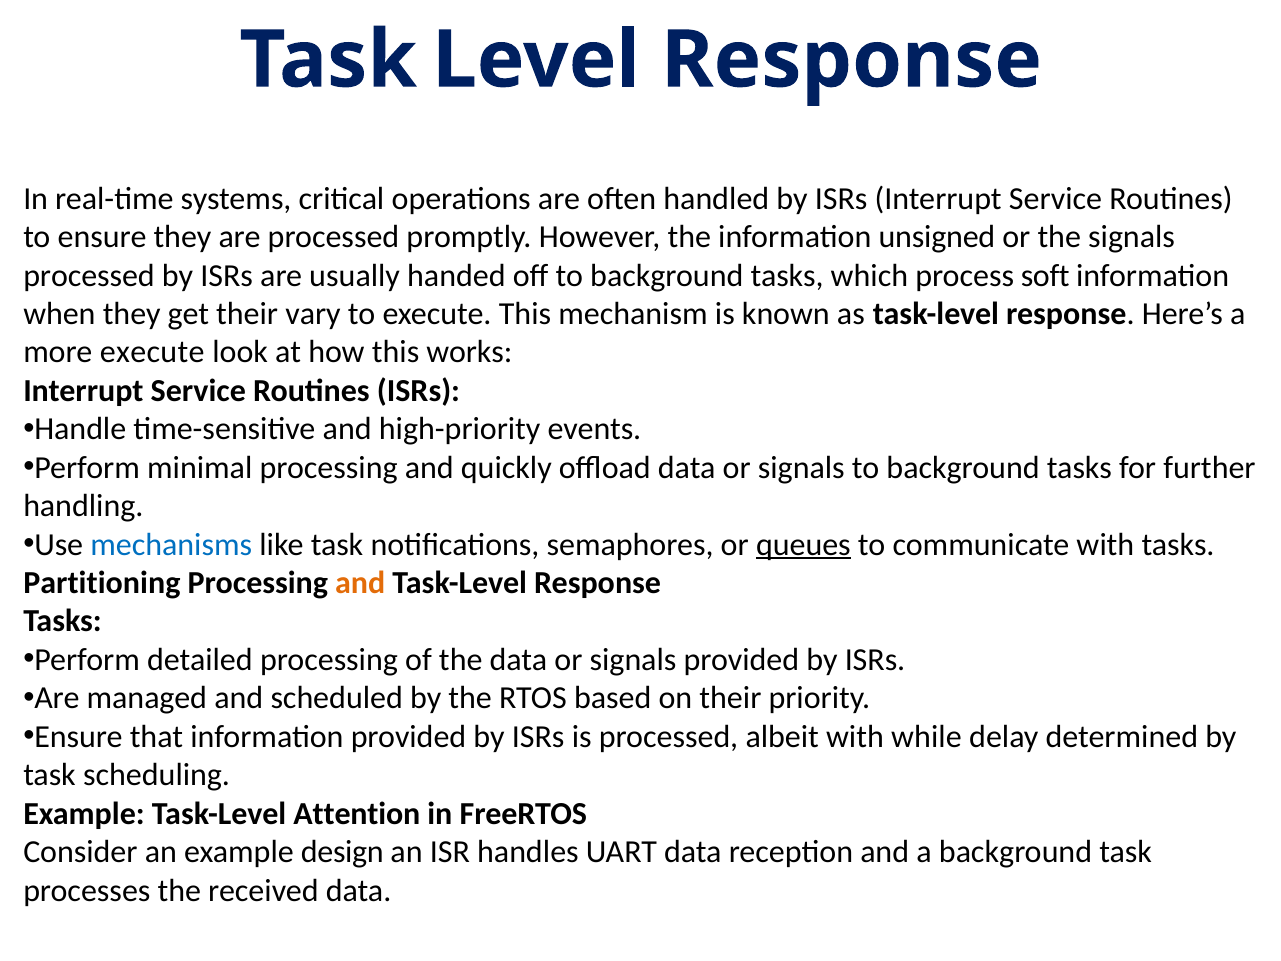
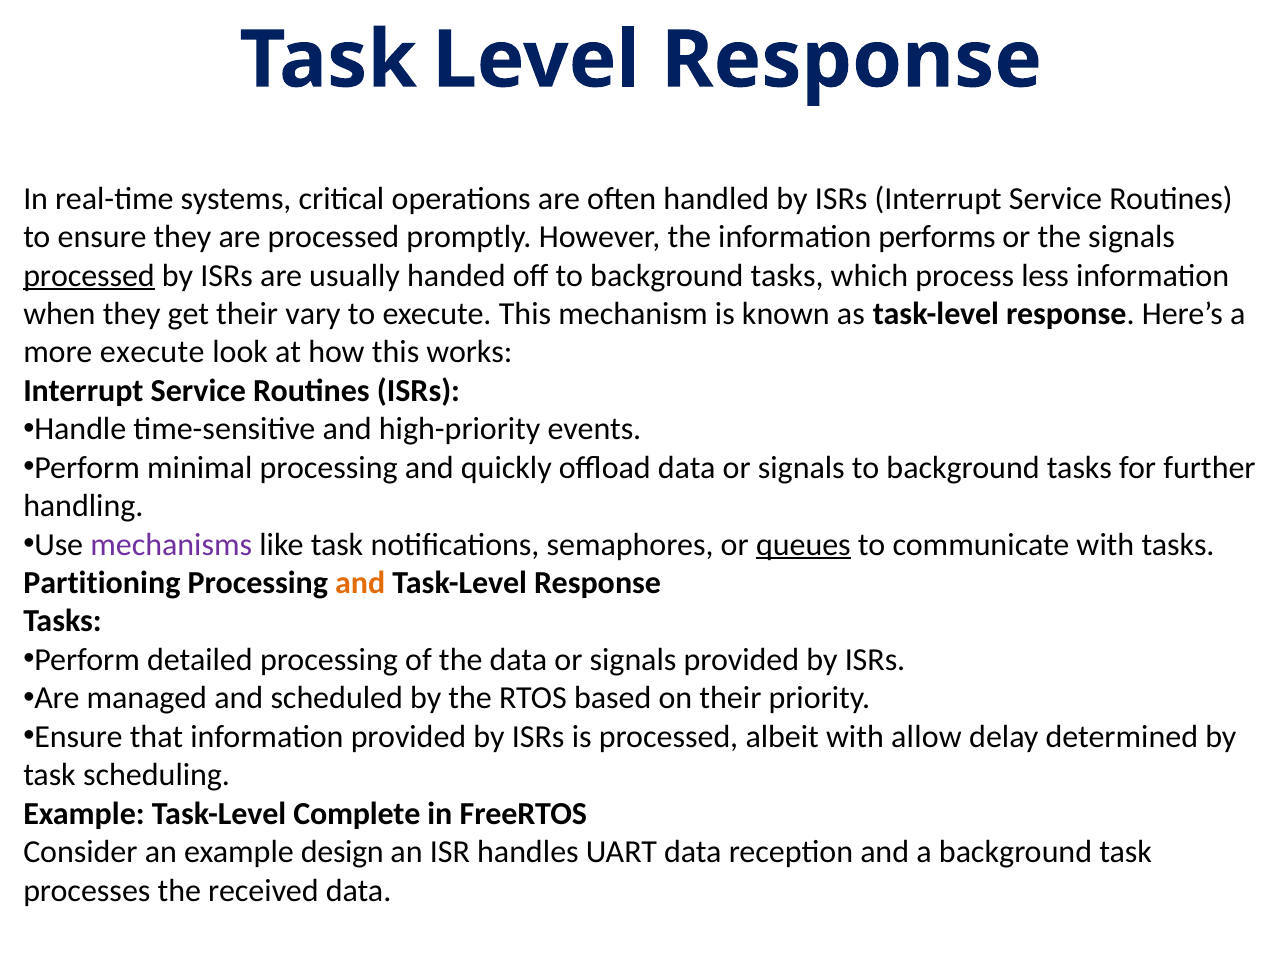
unsigned: unsigned -> performs (937, 237)
processed underline: none -> present (89, 275)
soft: soft -> less (1045, 275)
mechanisms colour: blue -> purple (171, 544)
while: while -> allow (926, 737)
Attention: Attention -> Complete (357, 813)
